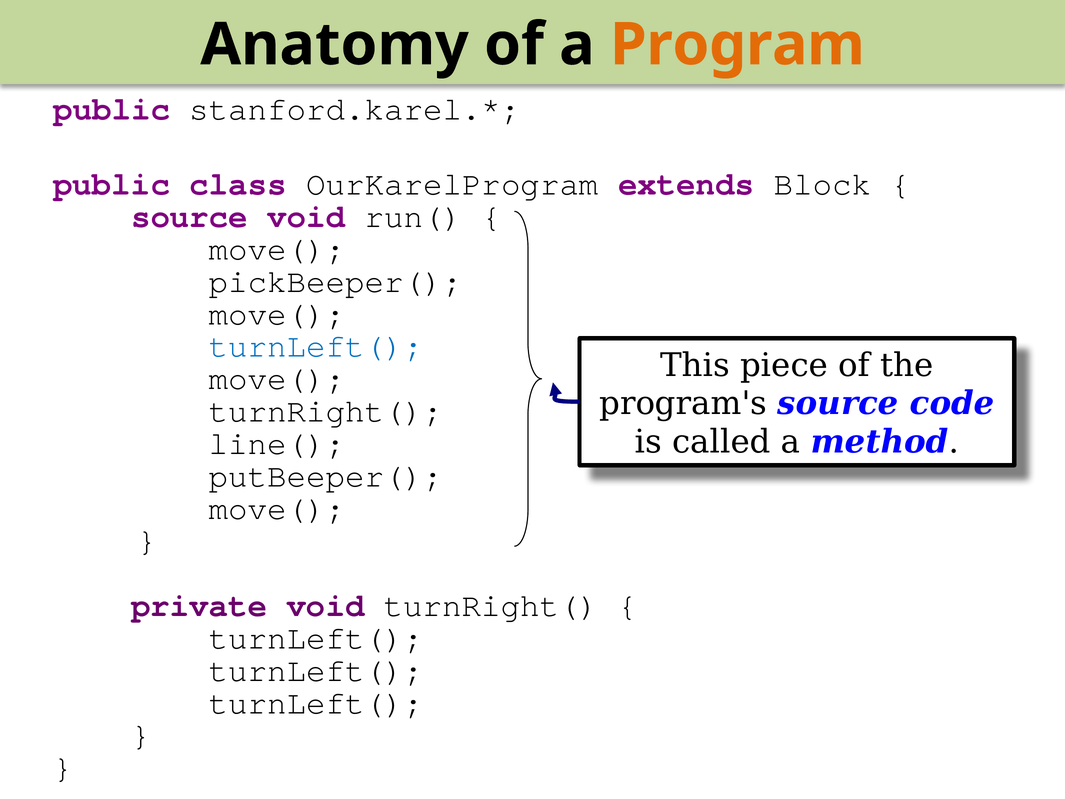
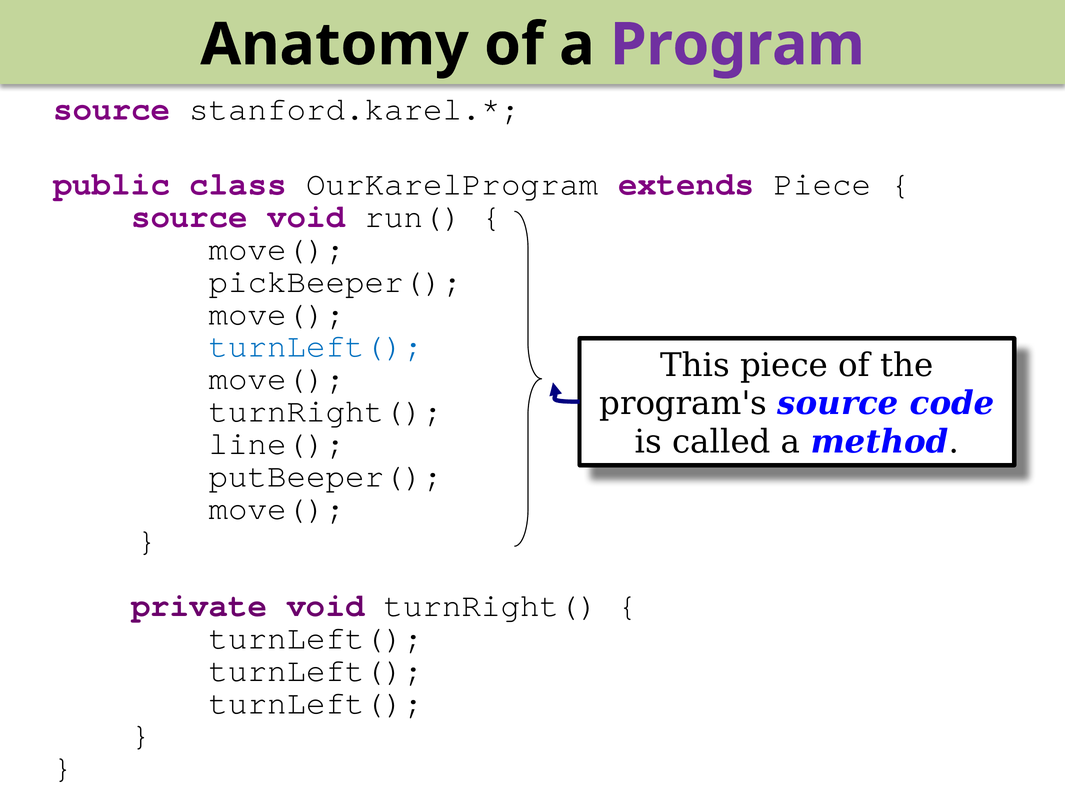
Program colour: orange -> purple (737, 45)
public: public -> source (112, 109)
extends Block: Block -> Piece (823, 184)
